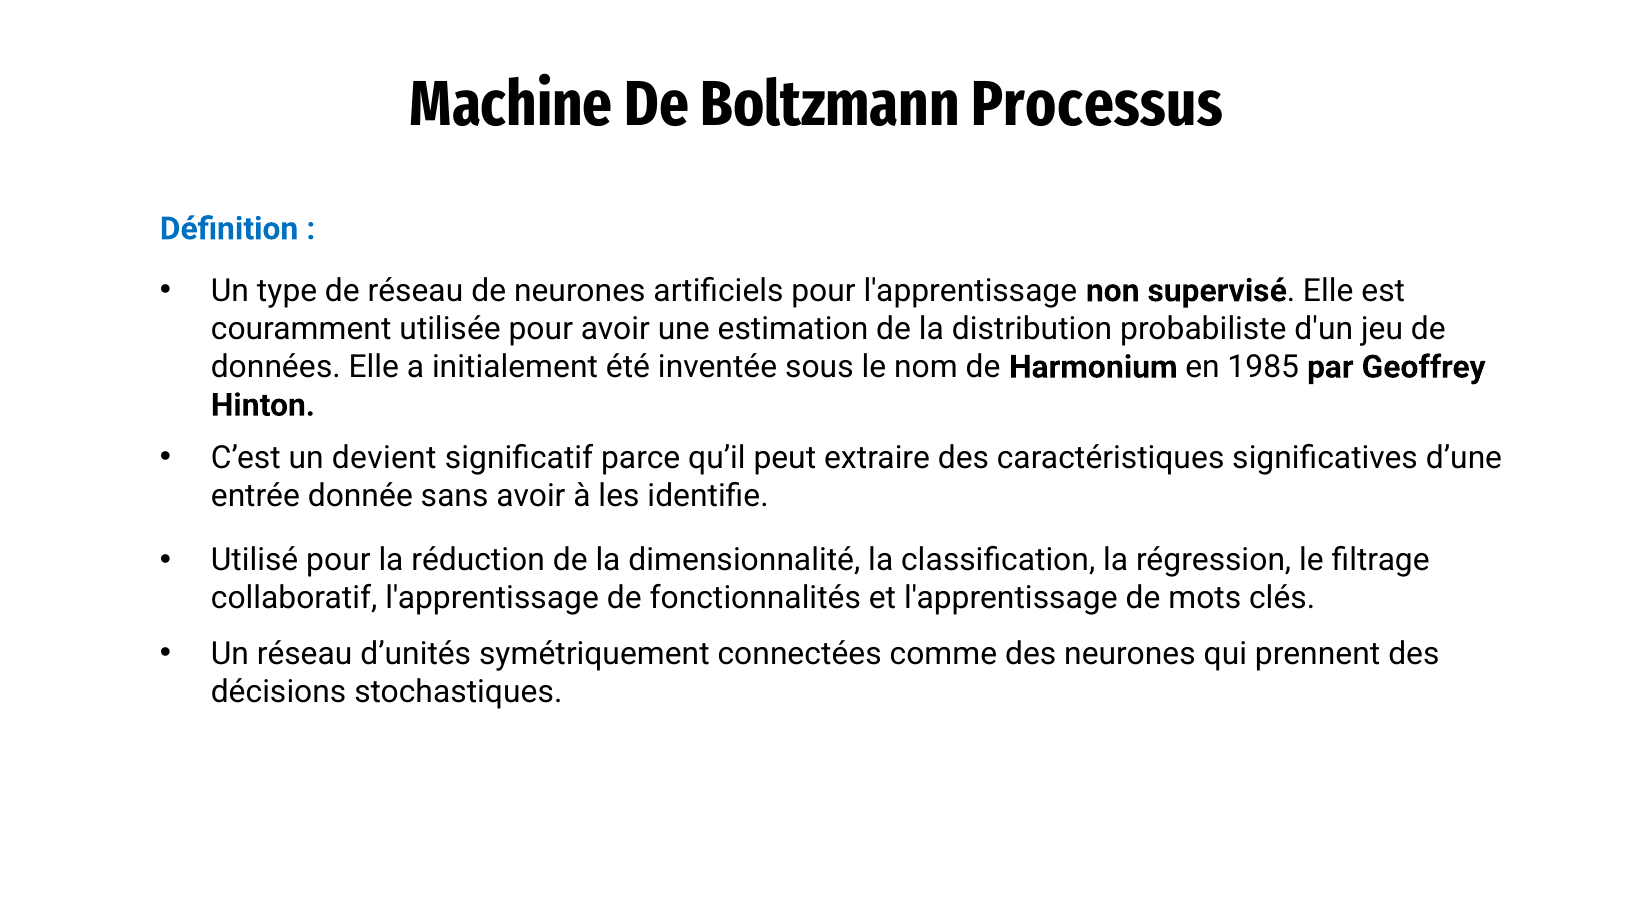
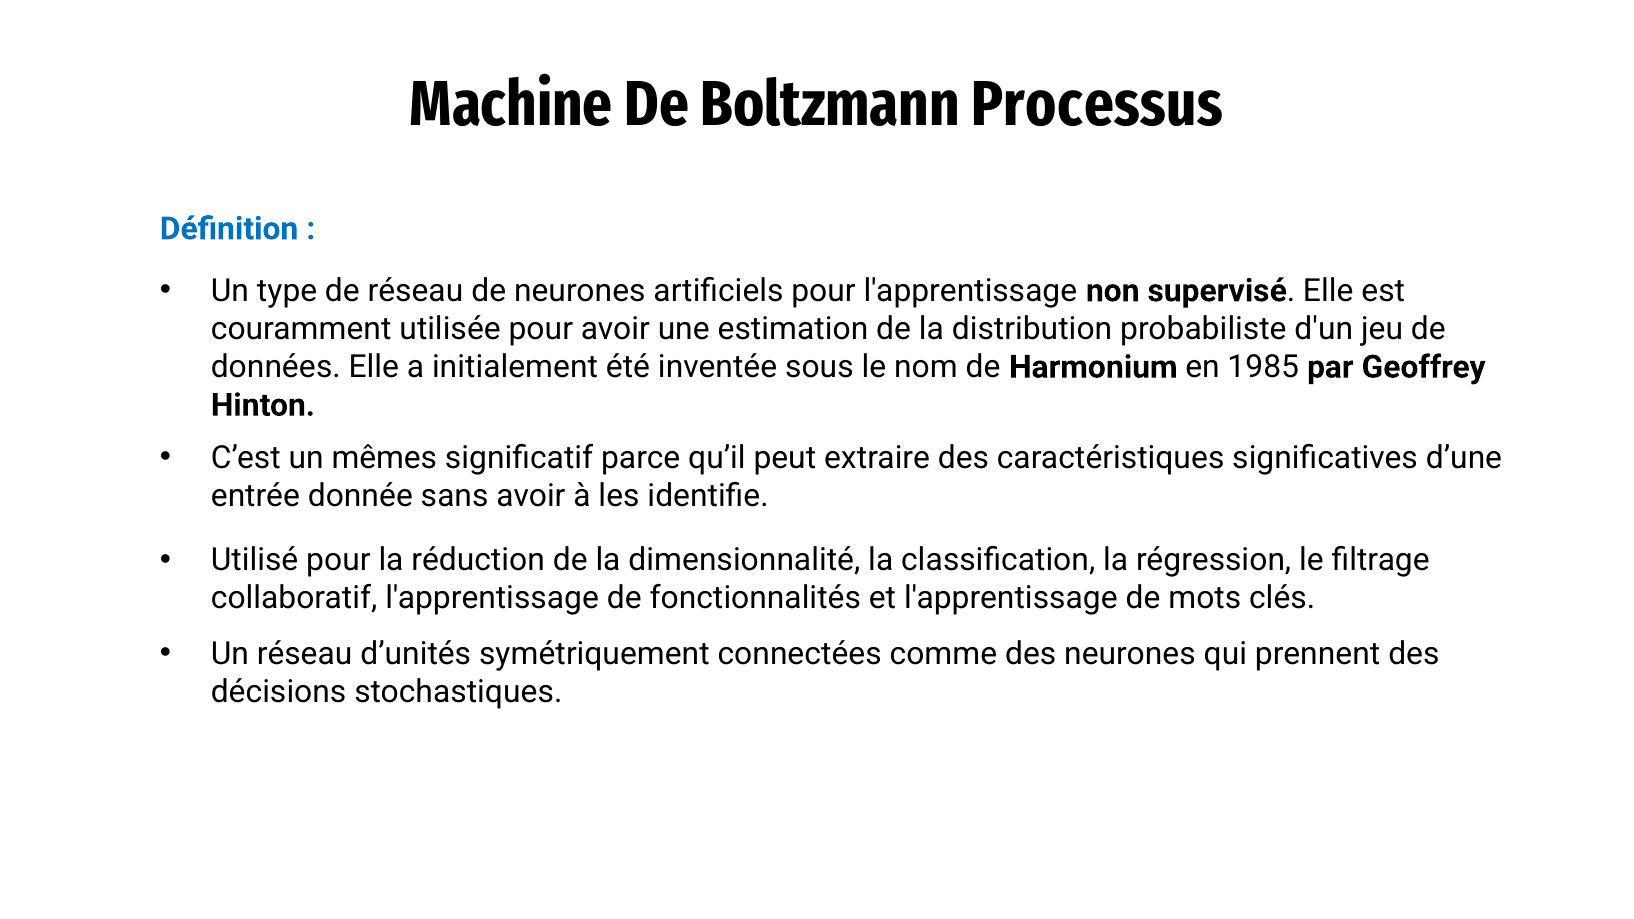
devient: devient -> mêmes (384, 458)
